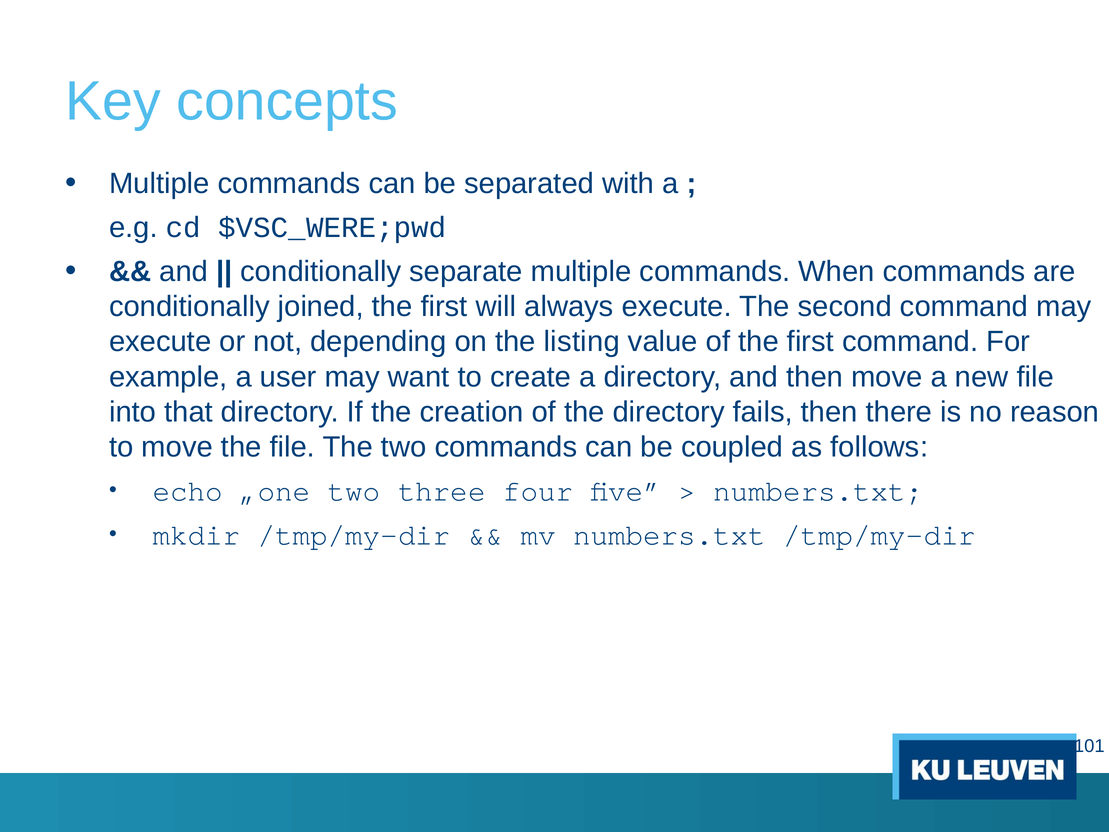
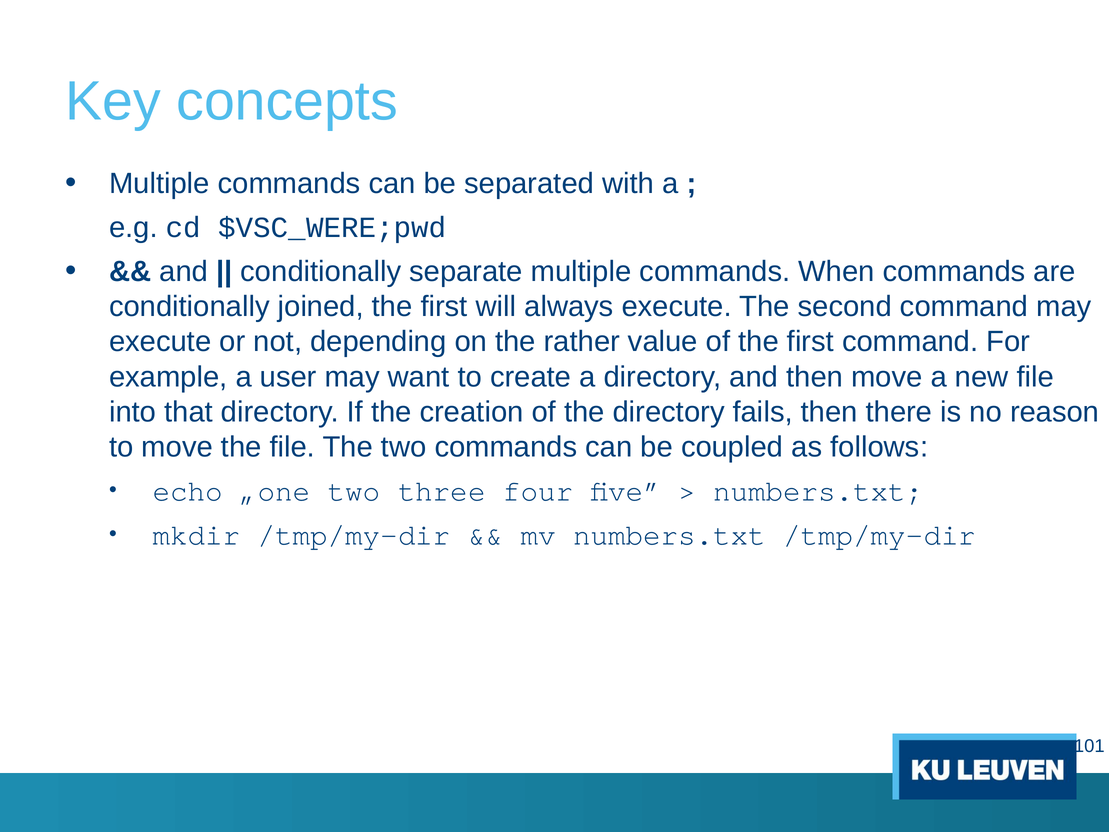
listing: listing -> rather (582, 342)
